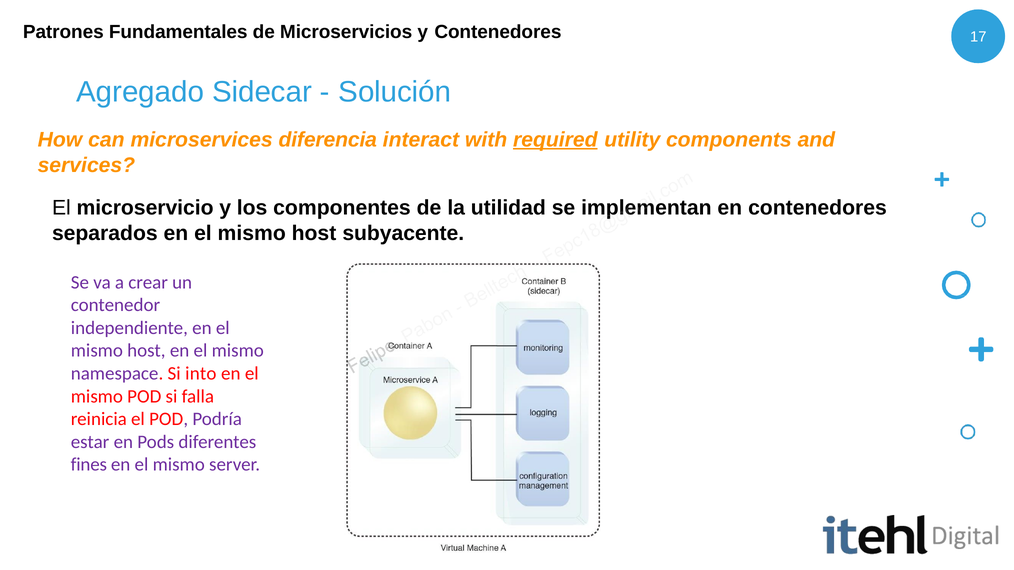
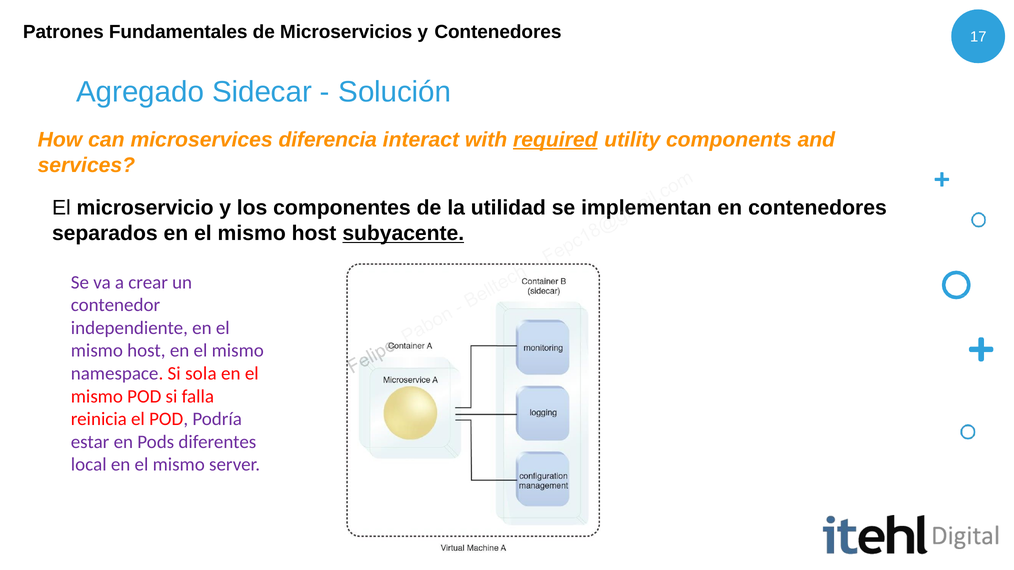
subyacente underline: none -> present (403, 234)
into: into -> sola (201, 374)
fines: fines -> local (89, 465)
